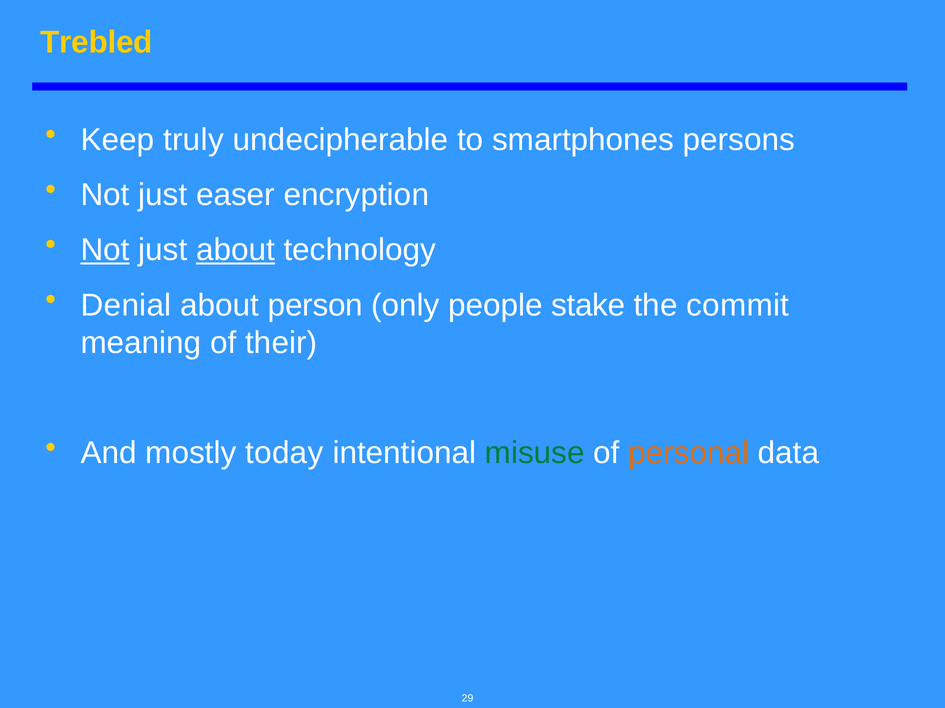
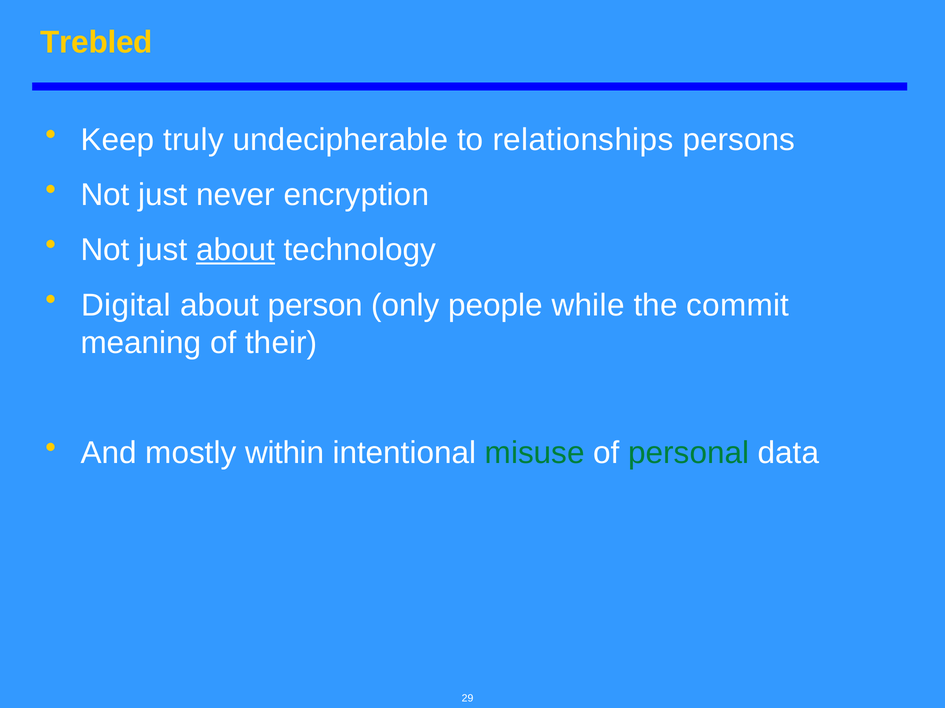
smartphones: smartphones -> relationships (583, 140)
easer: easer -> never (236, 195)
Not underline: present -> none (105, 250)
Denial: Denial -> Digital (126, 305)
stake: stake -> while (588, 305)
today: today -> within (285, 454)
personal colour: orange -> green (689, 454)
